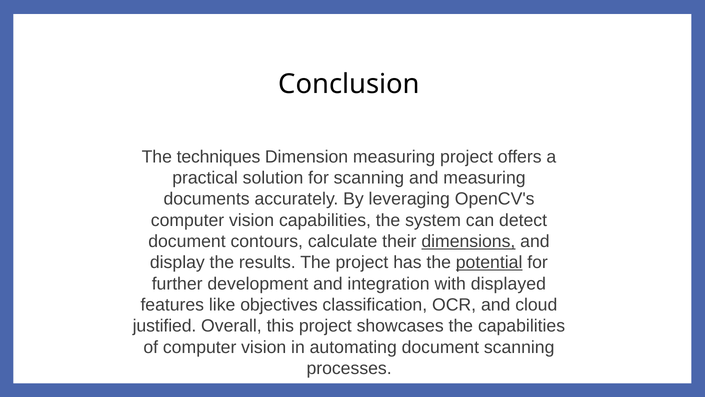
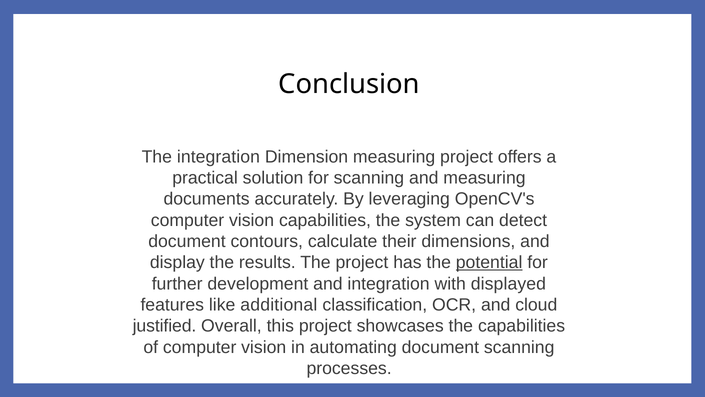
The techniques: techniques -> integration (218, 157)
dimensions underline: present -> none (468, 241)
objectives: objectives -> additional (279, 305)
